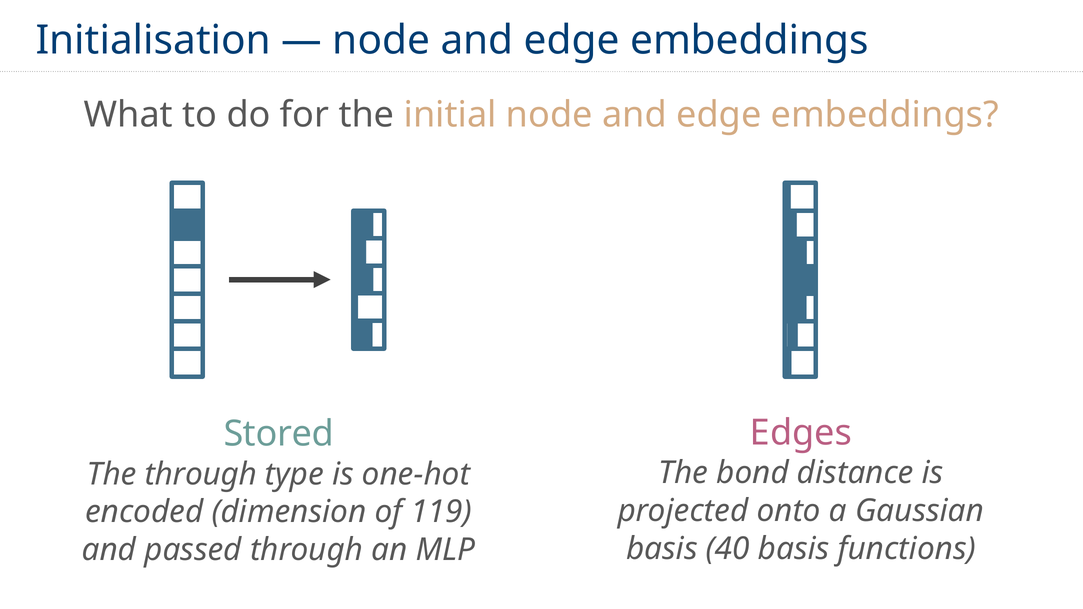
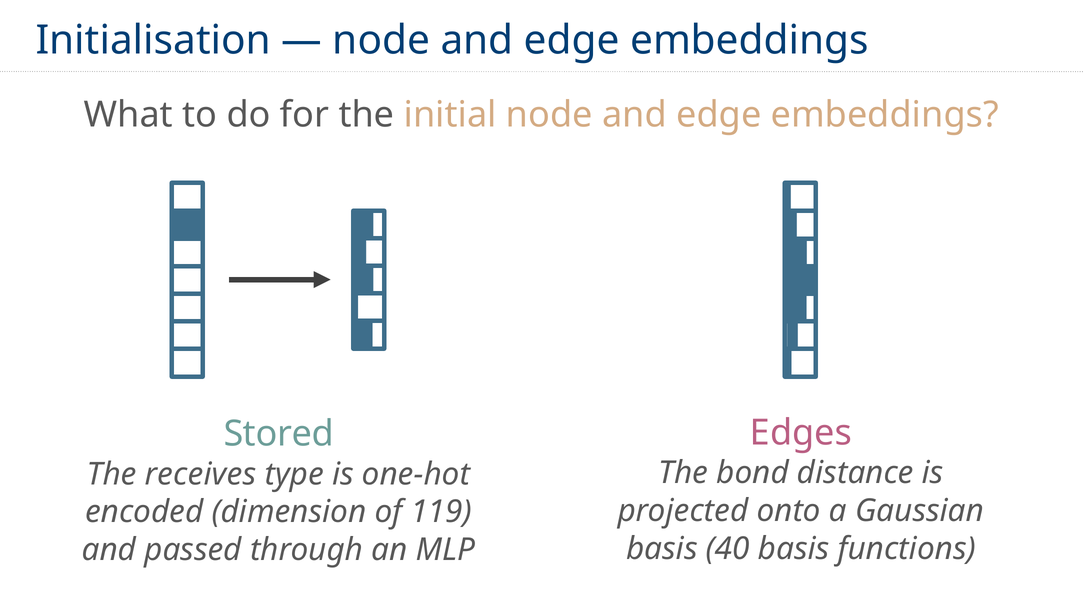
The through: through -> receives (201, 474)
